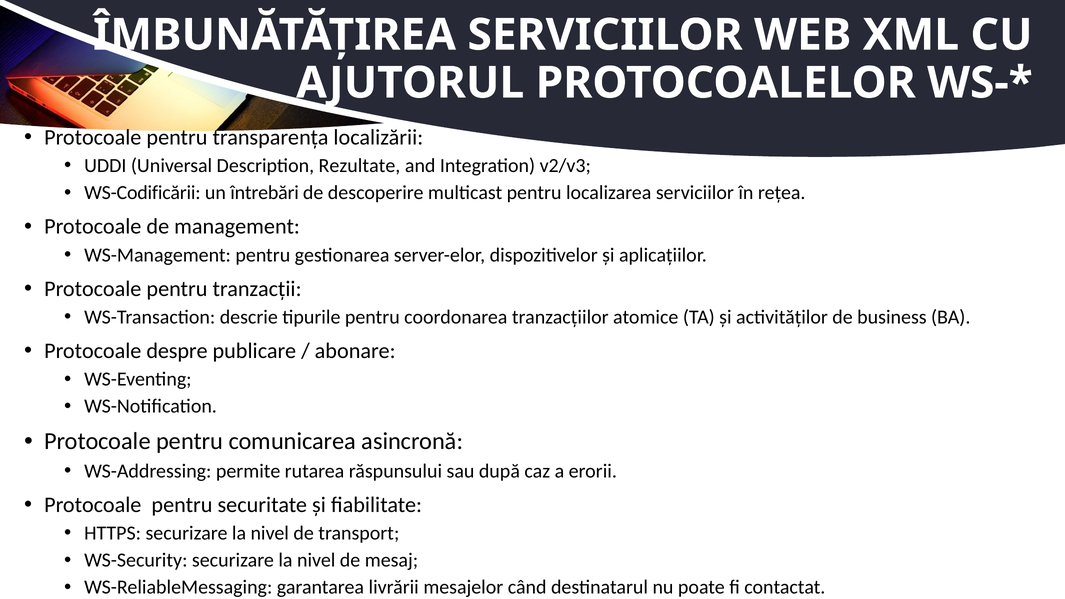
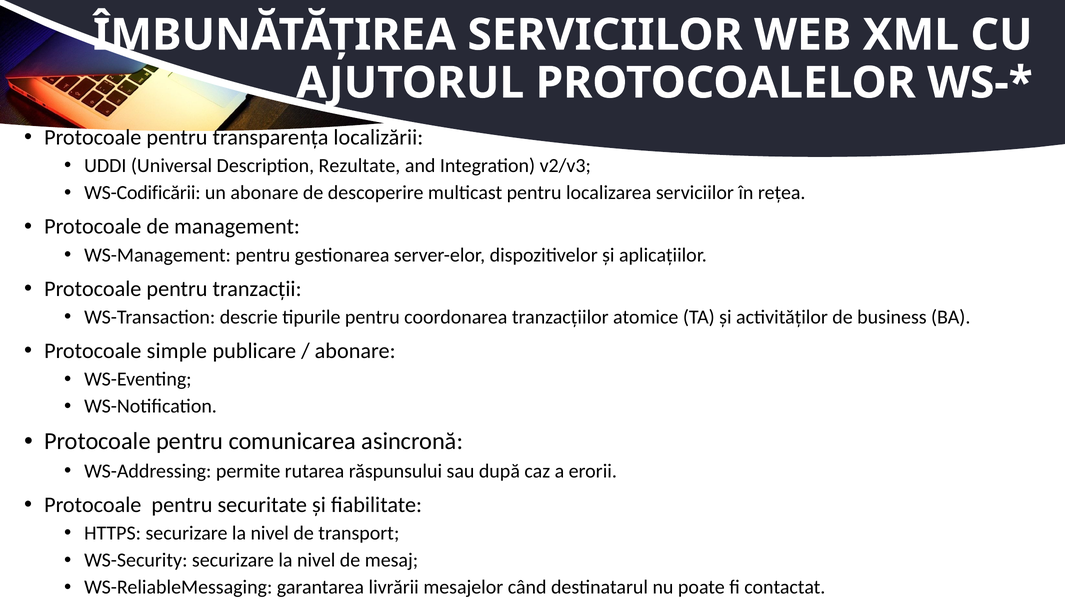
un întrebări: întrebări -> abonare (264, 193)
despre: despre -> simple (177, 351)
